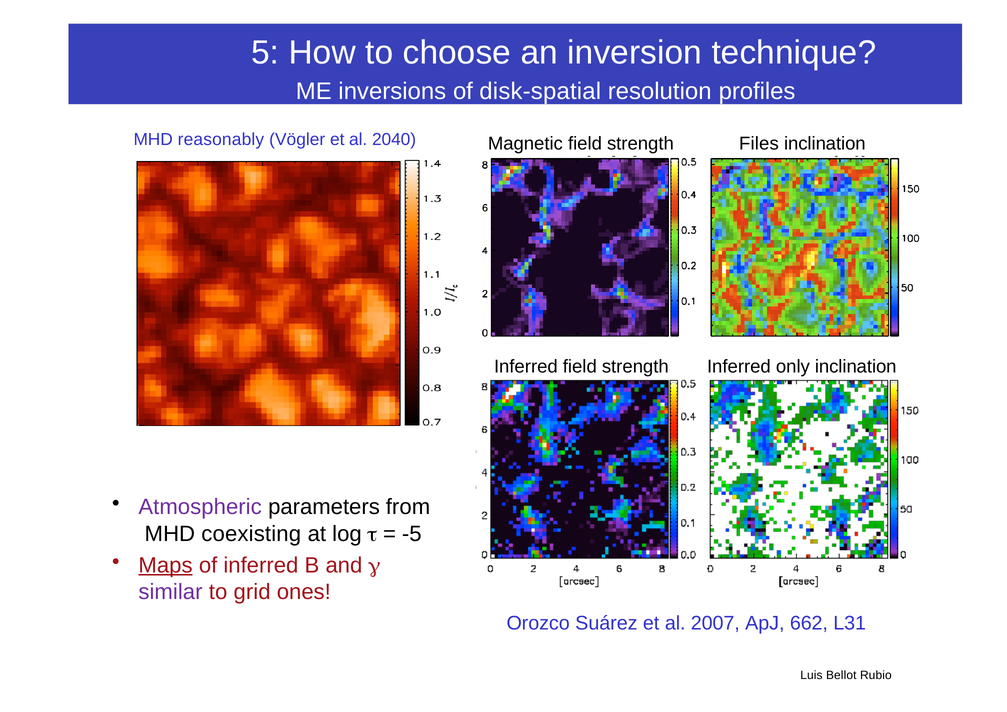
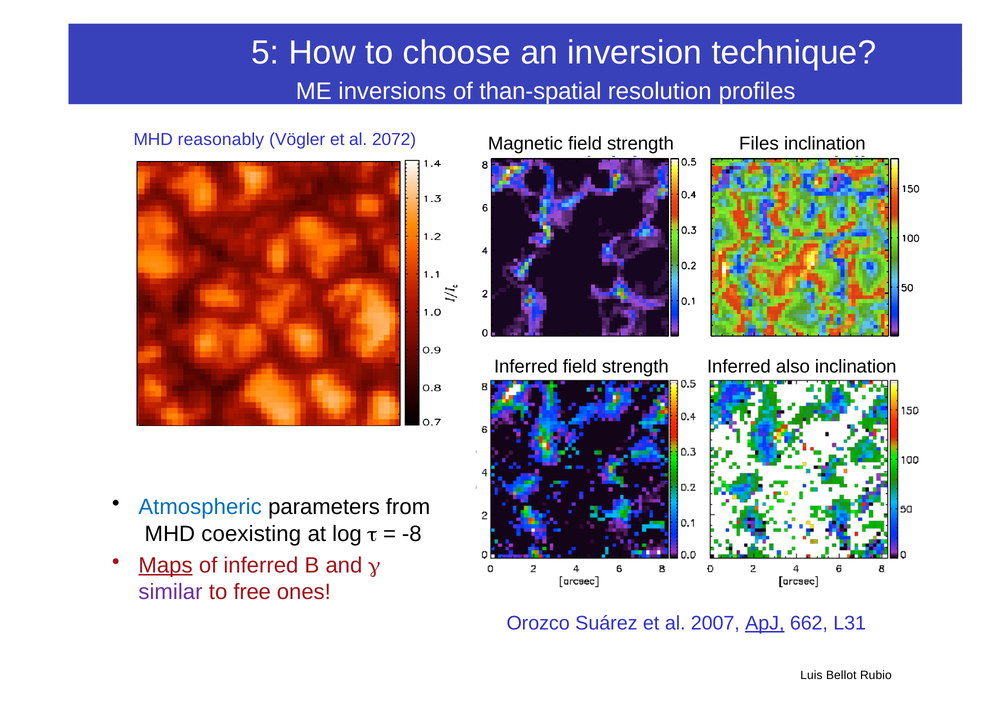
disk-spatial: disk-spatial -> than-spatial (540, 92)
2040: 2040 -> 2072 (394, 139)
only: only -> also (793, 366)
Atmospheric colour: purple -> blue (200, 507)
-5: -5 -> -8 (412, 534)
grid: grid -> free (252, 592)
ApJ underline: none -> present (765, 623)
